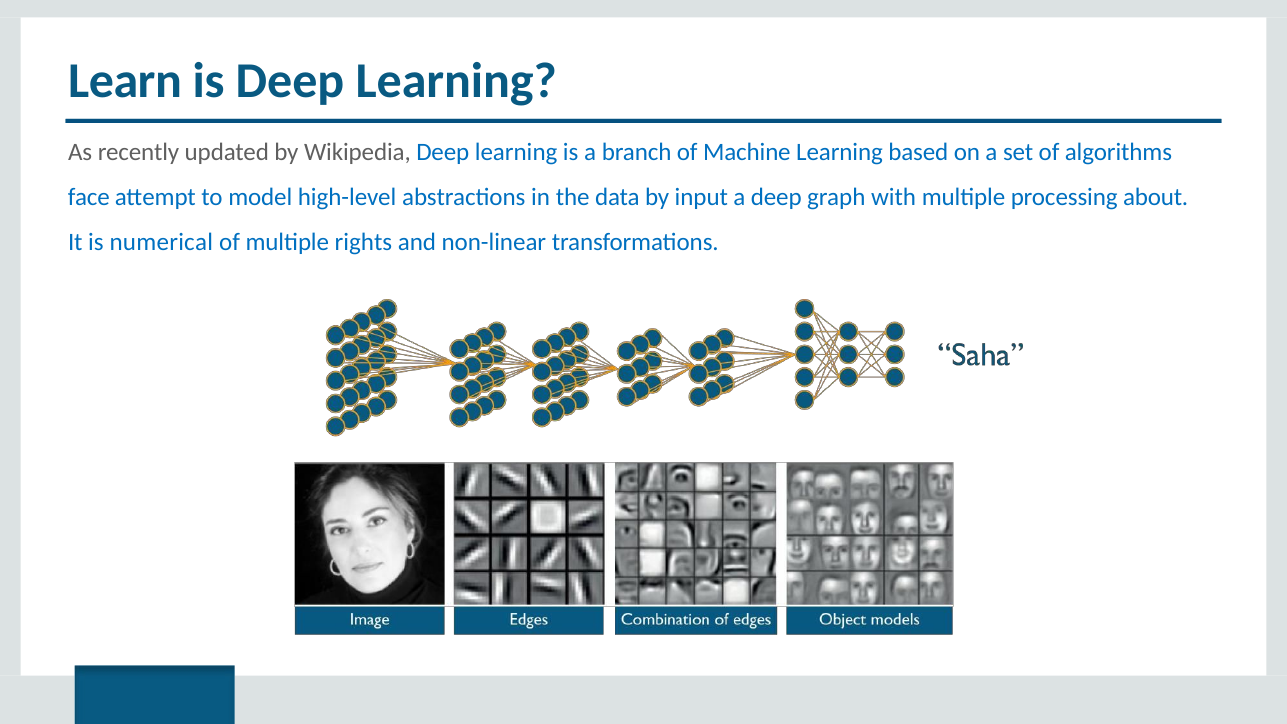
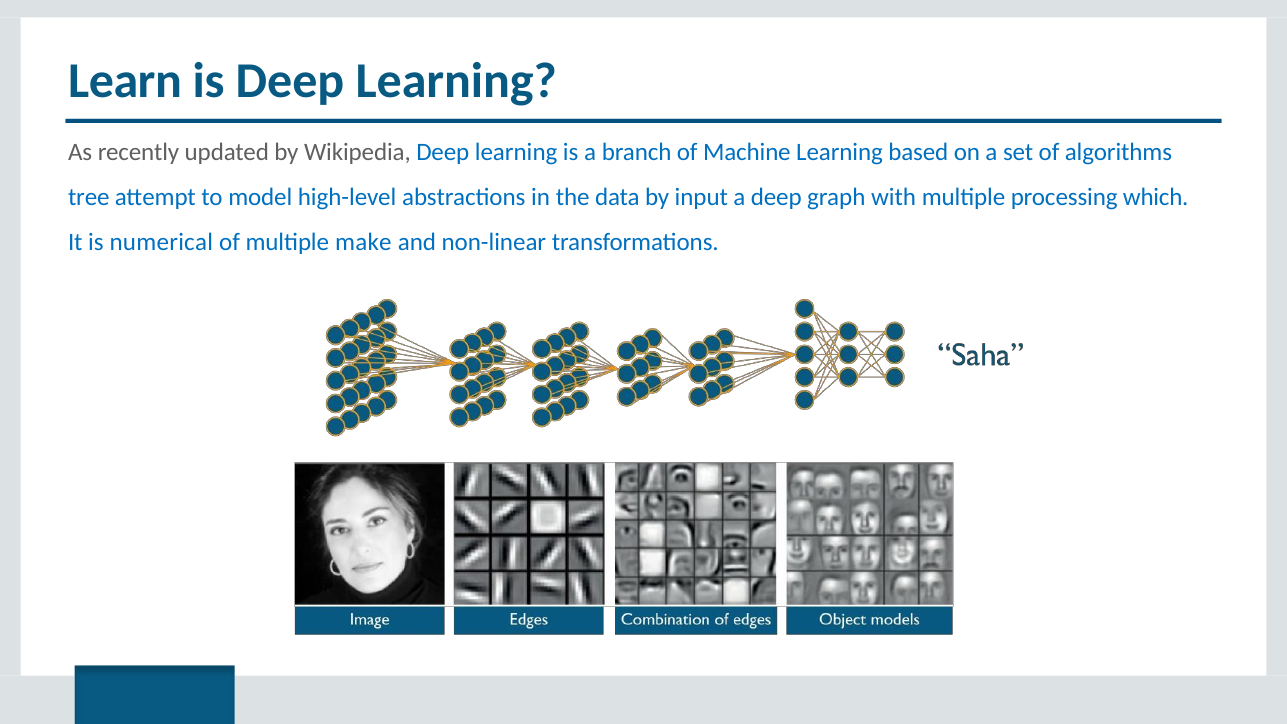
face: face -> tree (89, 197)
about: about -> which (1156, 197)
rights: rights -> make (363, 242)
